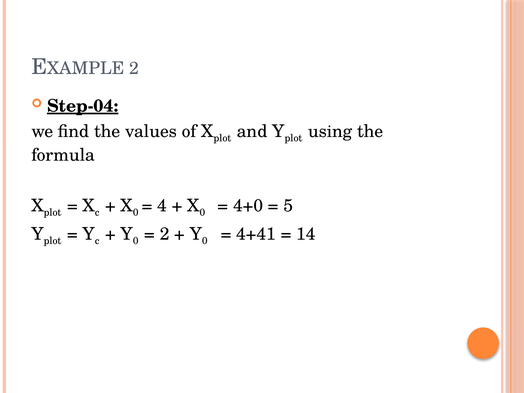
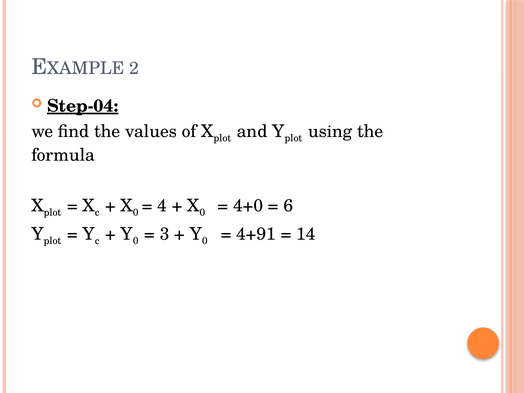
5: 5 -> 6 (288, 206)
2: 2 -> 3 (165, 234)
4+41: 4+41 -> 4+91 (256, 234)
